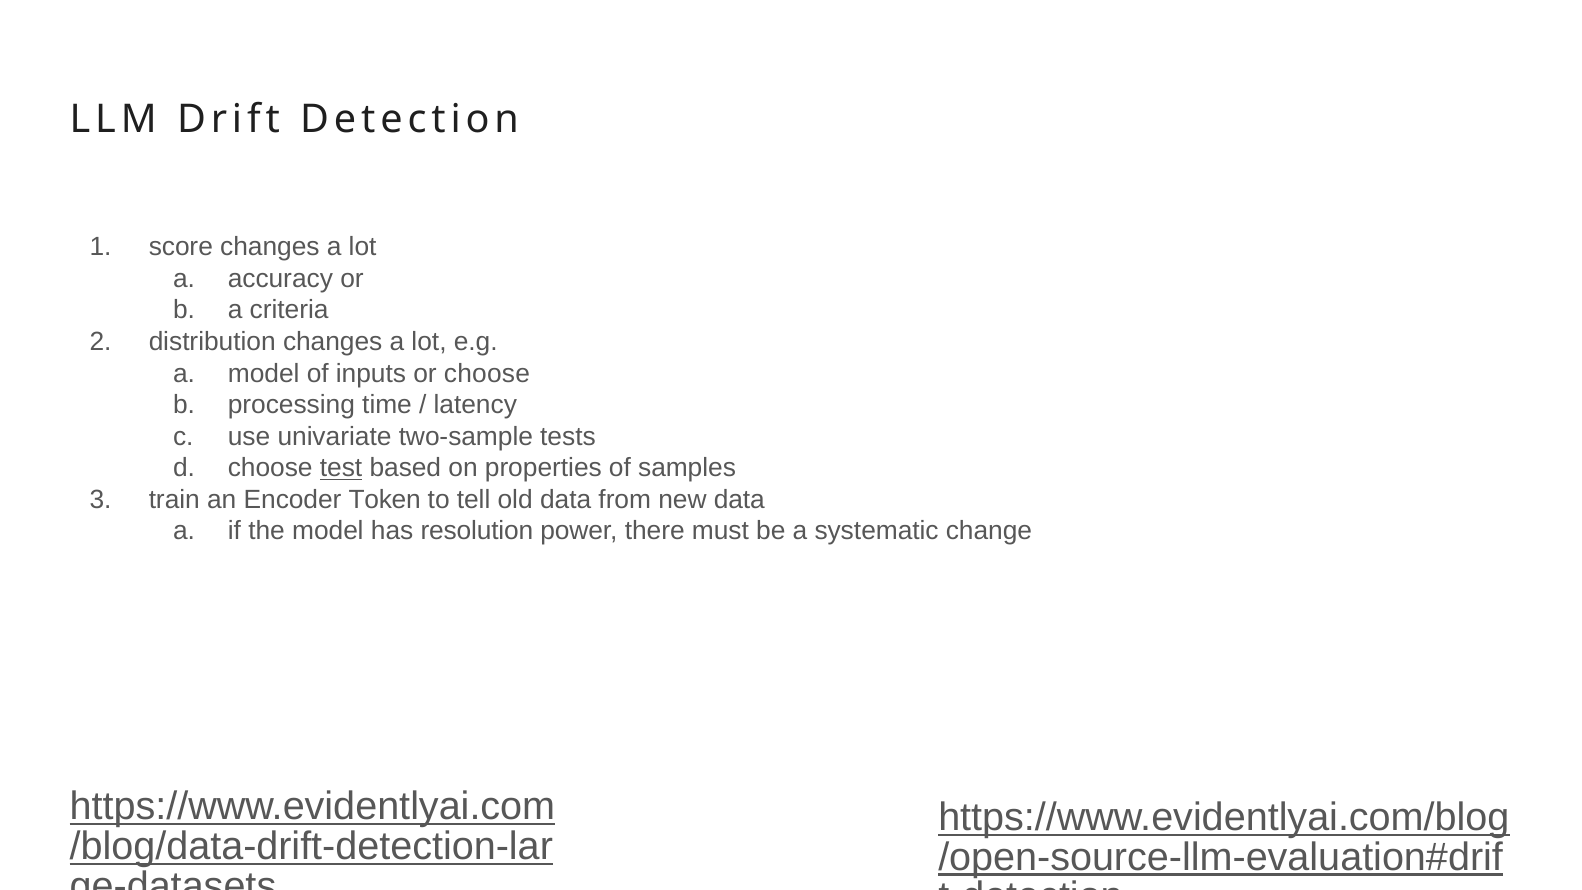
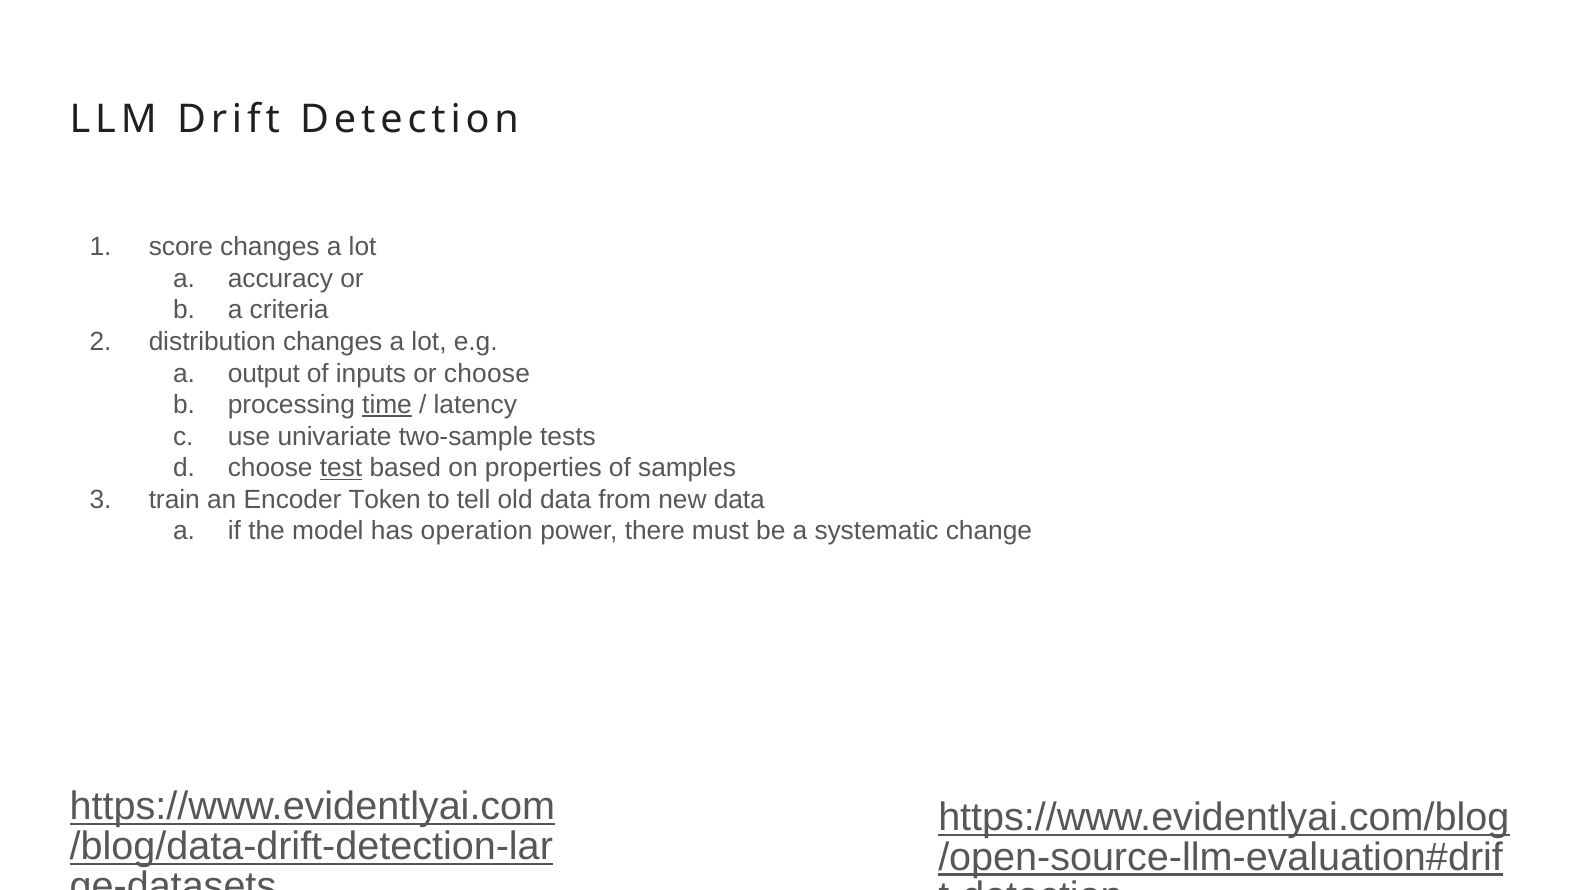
a model: model -> output (264, 373)
time underline: none -> present (387, 405)
resolution: resolution -> operation (477, 531)
